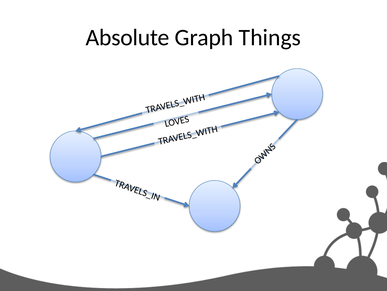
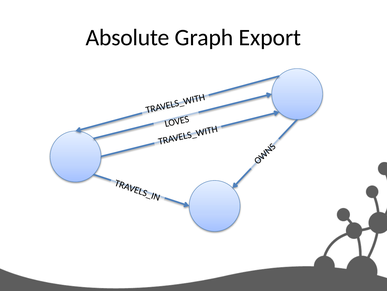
Things: Things -> Export (270, 37)
